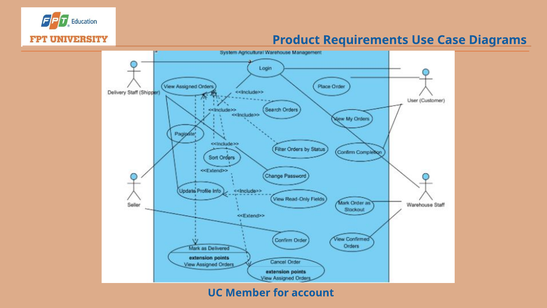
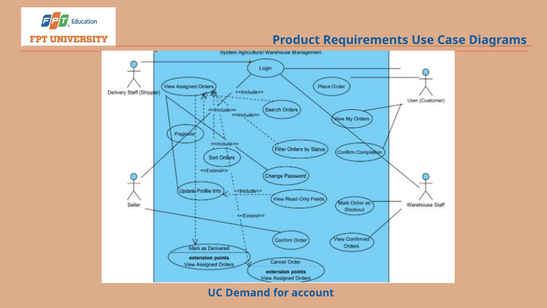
Member: Member -> Demand (248, 293)
